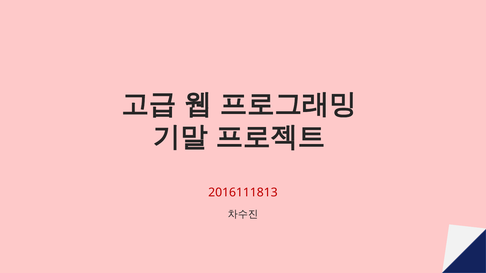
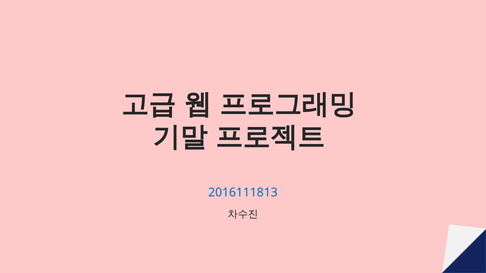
2016111813 colour: red -> blue (243, 193)
